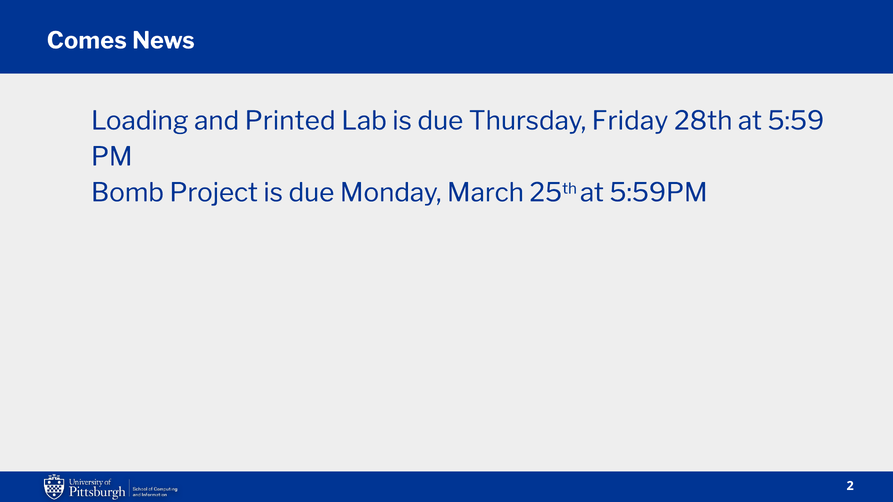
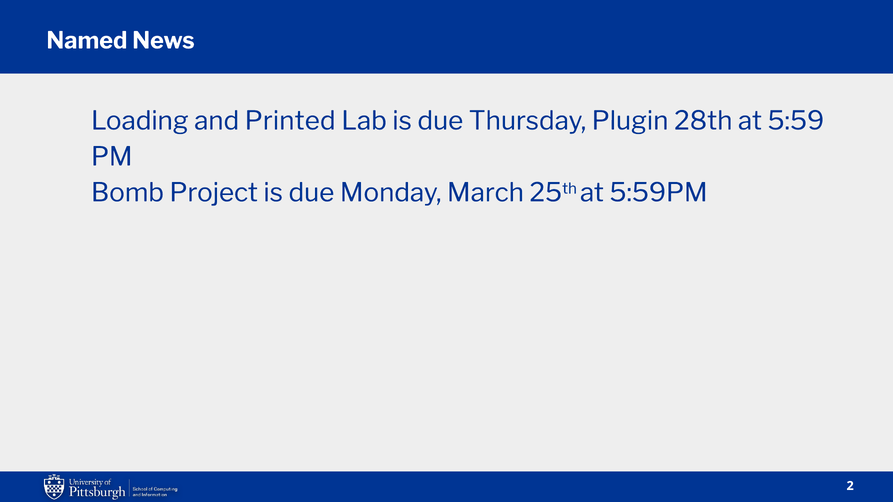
Comes: Comes -> Named (87, 41)
Friday: Friday -> Plugin (630, 121)
